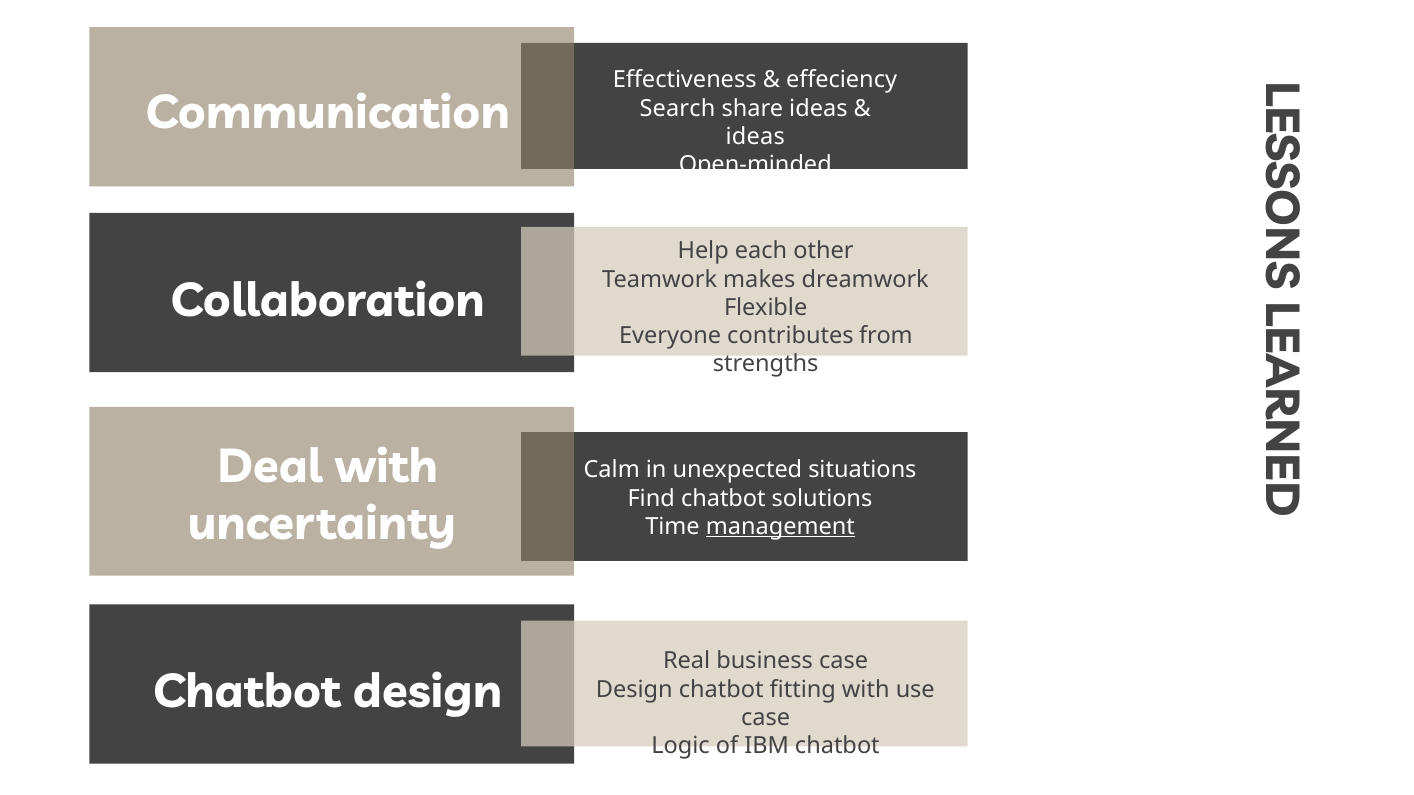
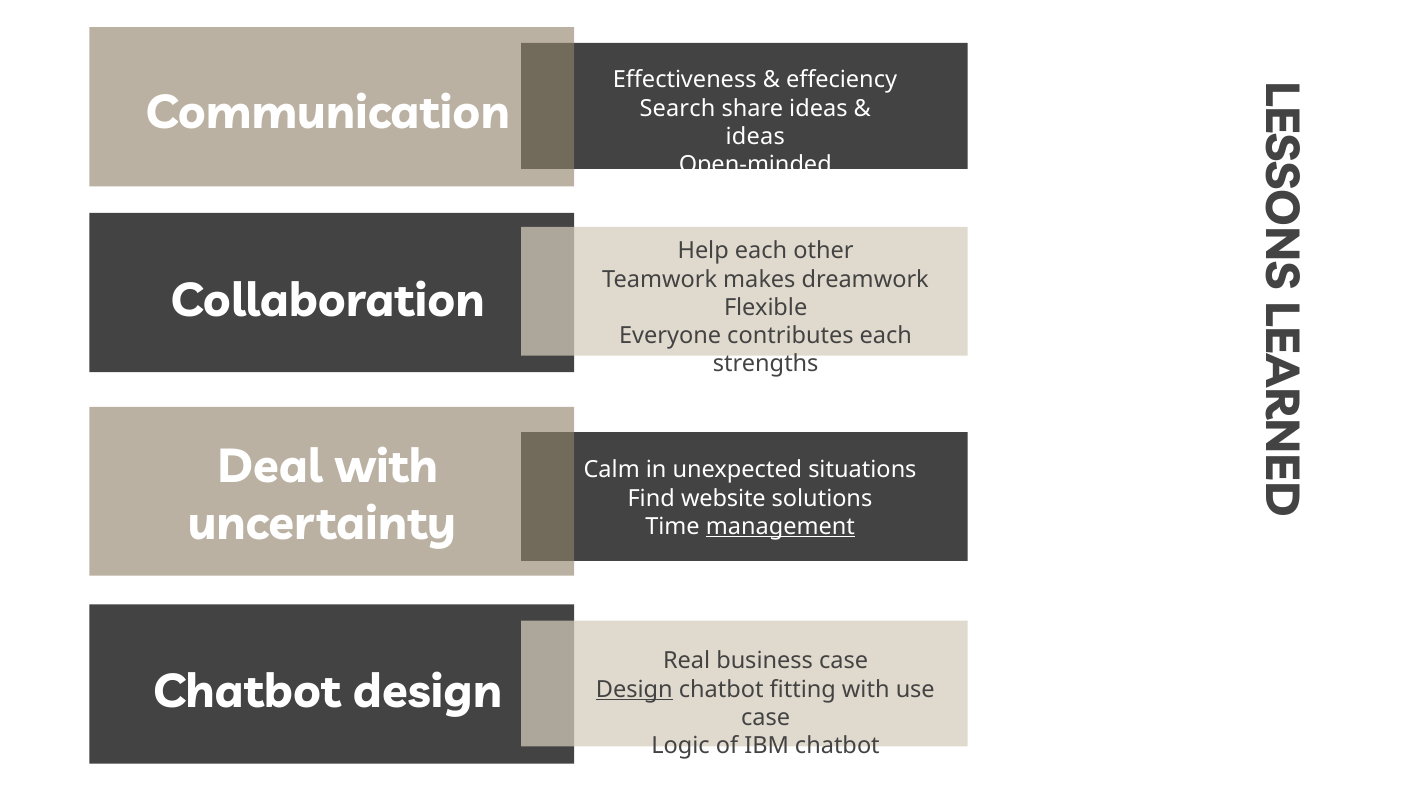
contributes from: from -> each (886, 336)
Find chatbot: chatbot -> website (723, 498)
Design underline: none -> present (634, 690)
